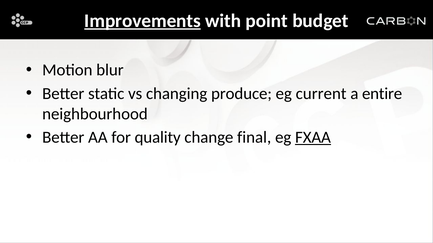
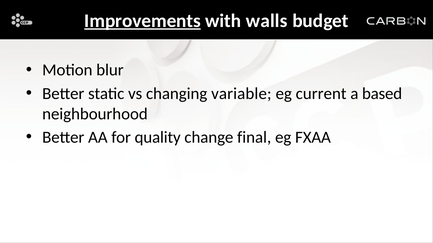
point: point -> walls (267, 21)
produce: produce -> variable (241, 94)
entire: entire -> based (382, 94)
FXAA underline: present -> none (313, 138)
